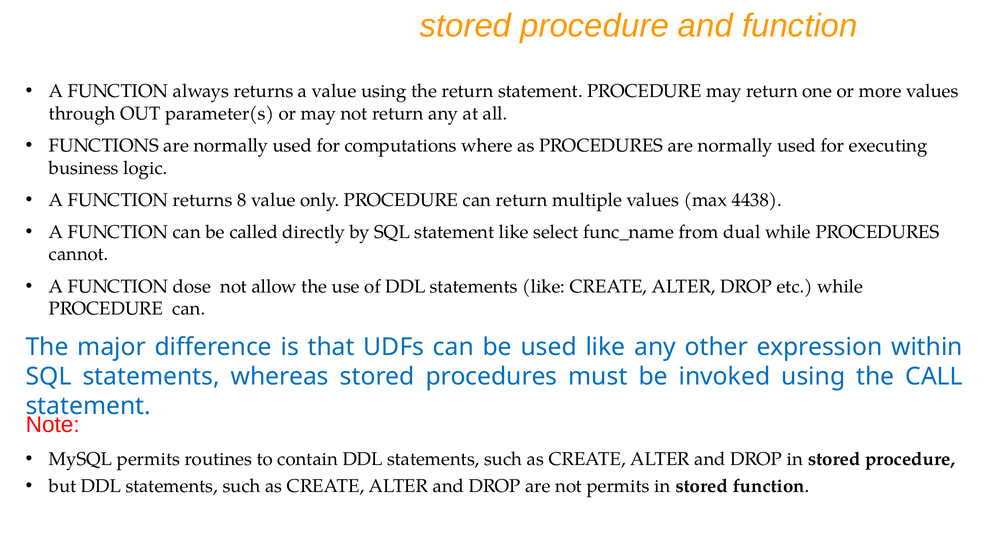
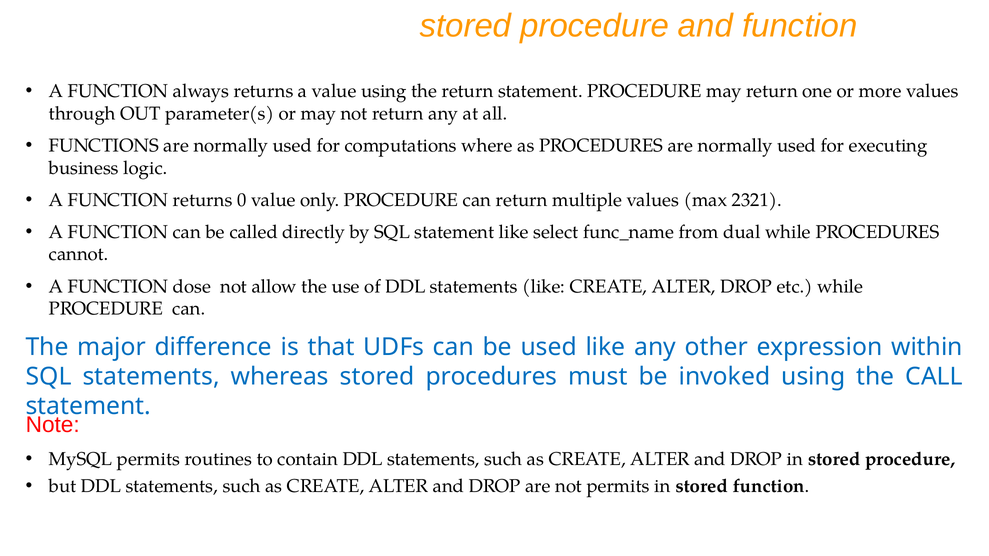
8: 8 -> 0 (242, 200)
4438: 4438 -> 2321 (757, 200)
